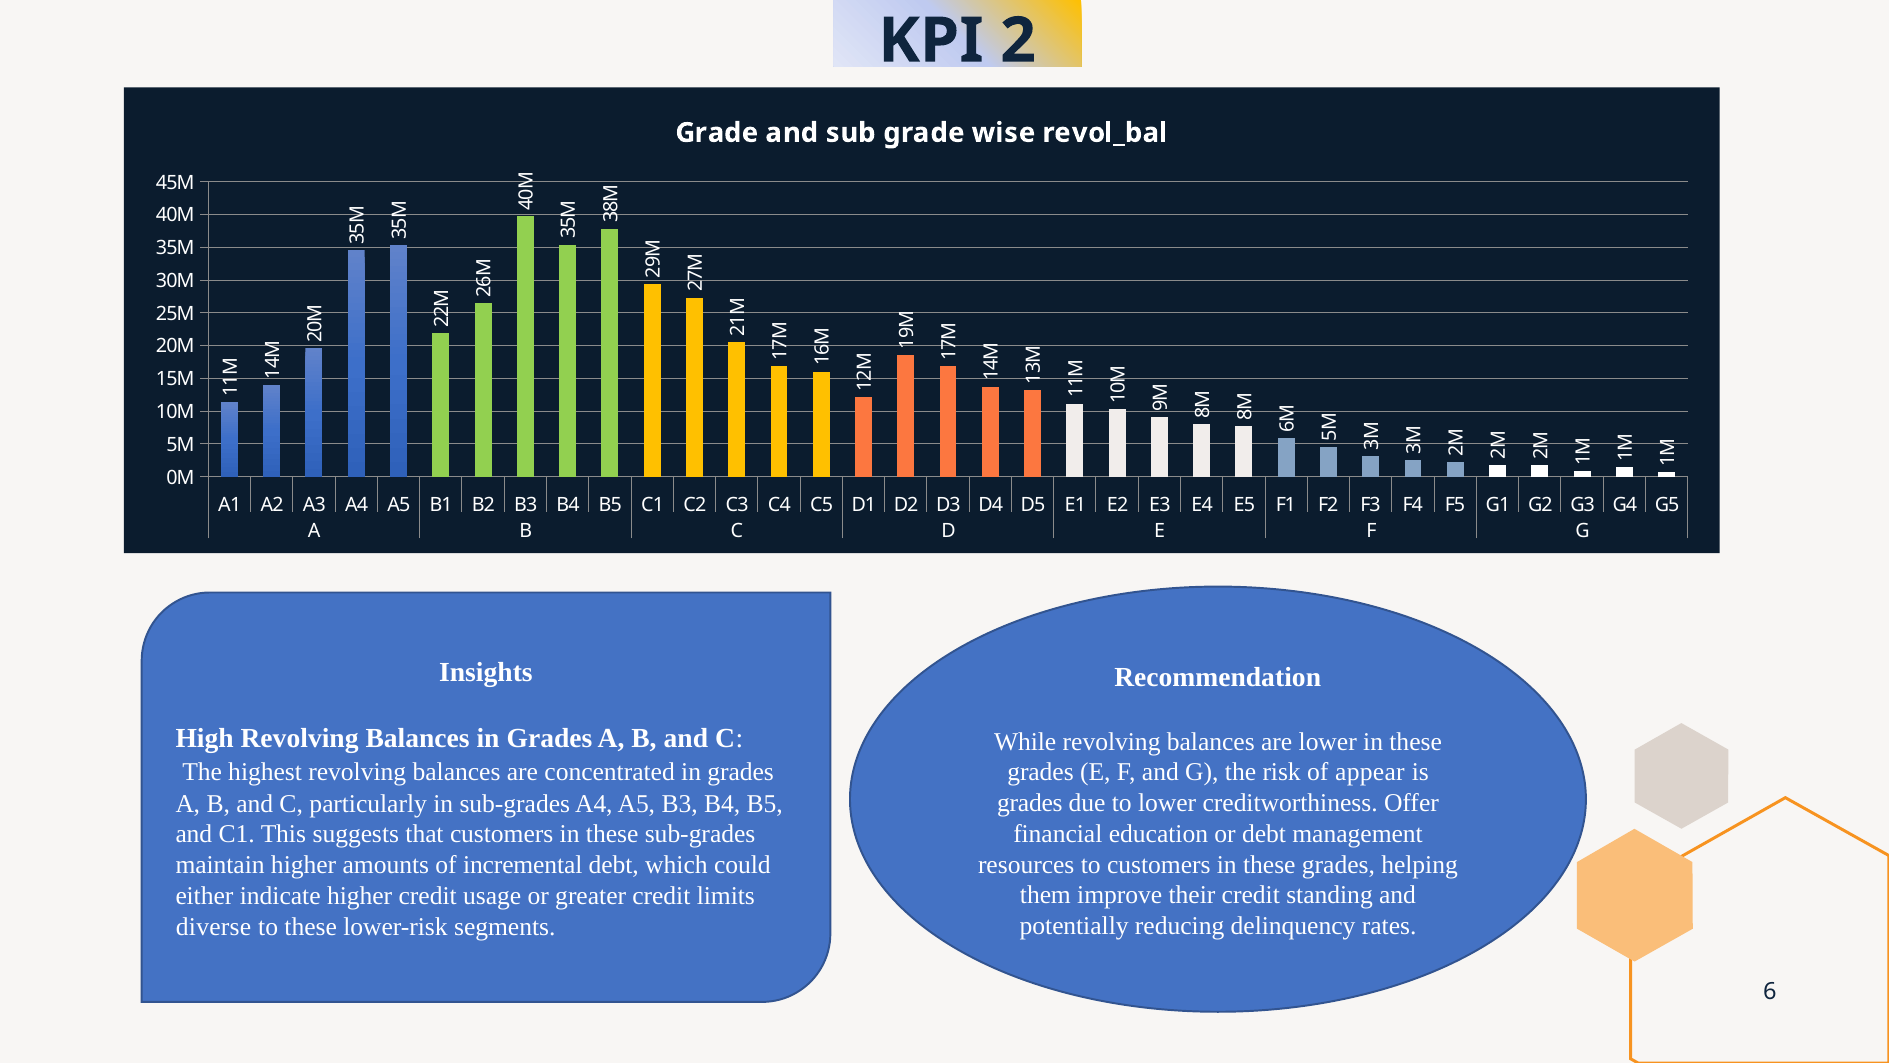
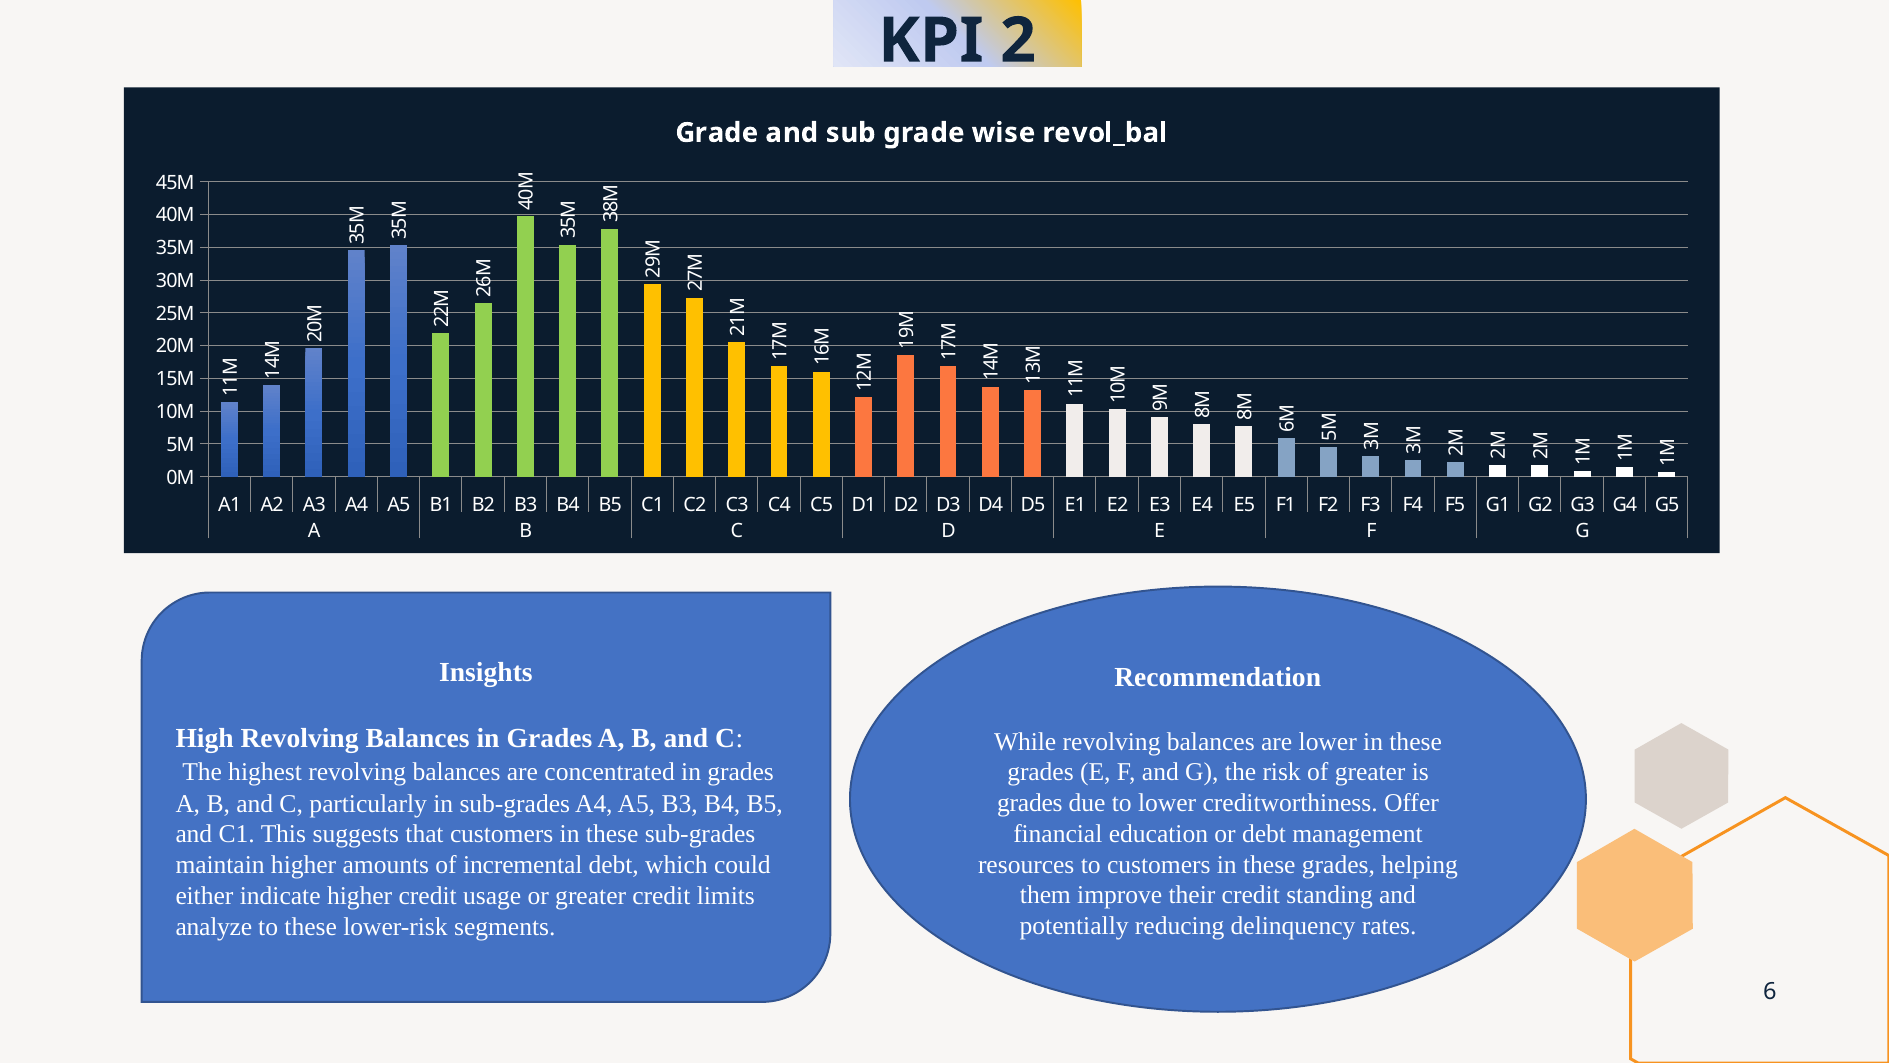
of appear: appear -> greater (1370, 772)
diverse: diverse -> analyze (214, 926)
